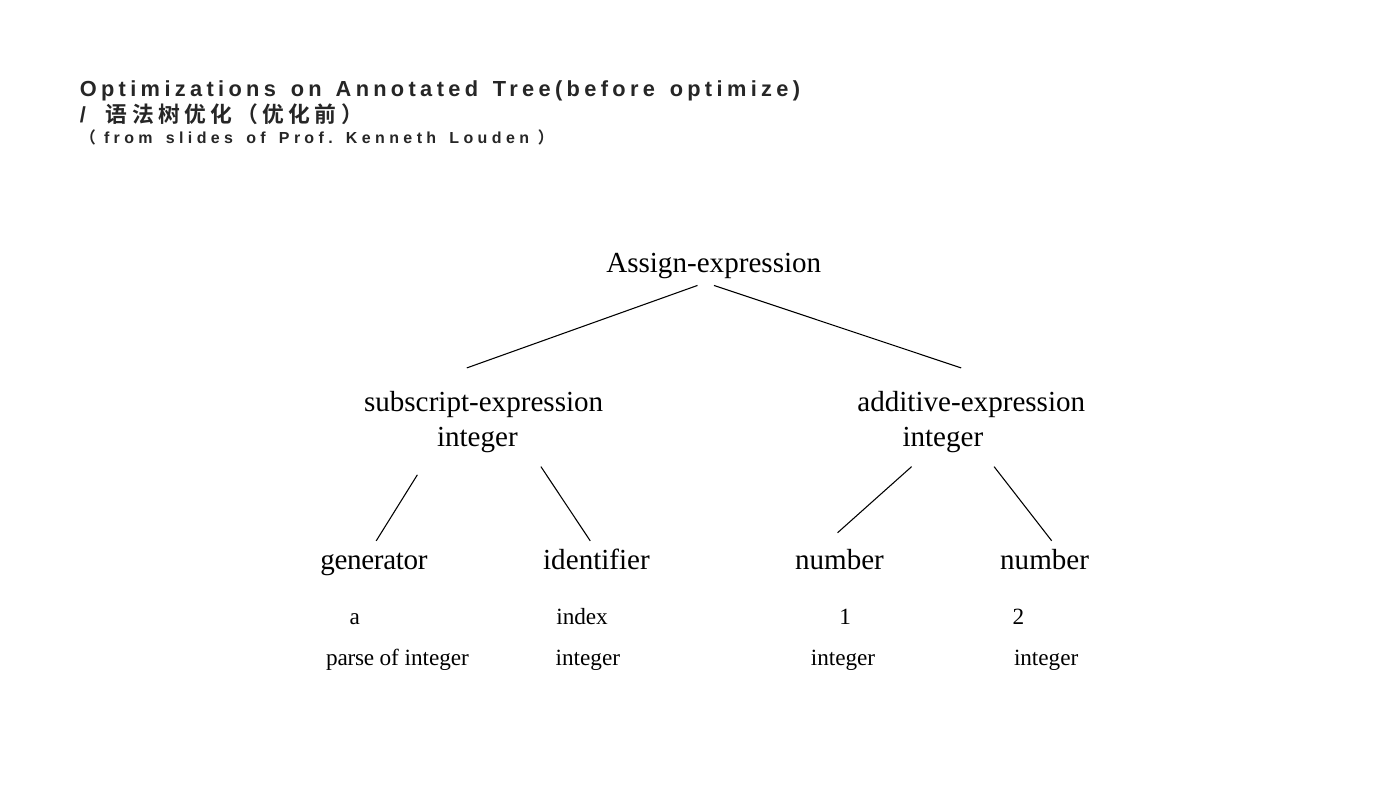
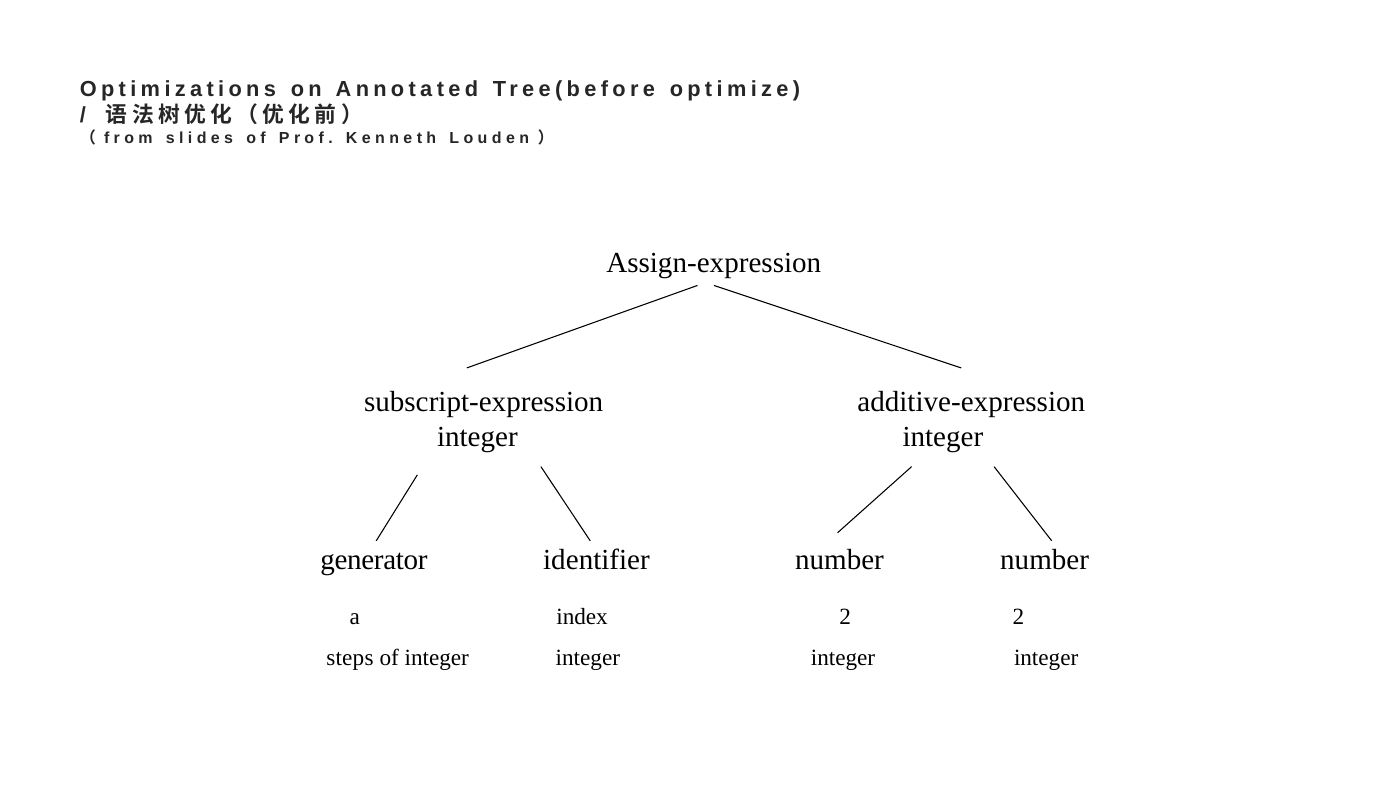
index 1: 1 -> 2 (845, 617)
parse: parse -> steps (350, 658)
